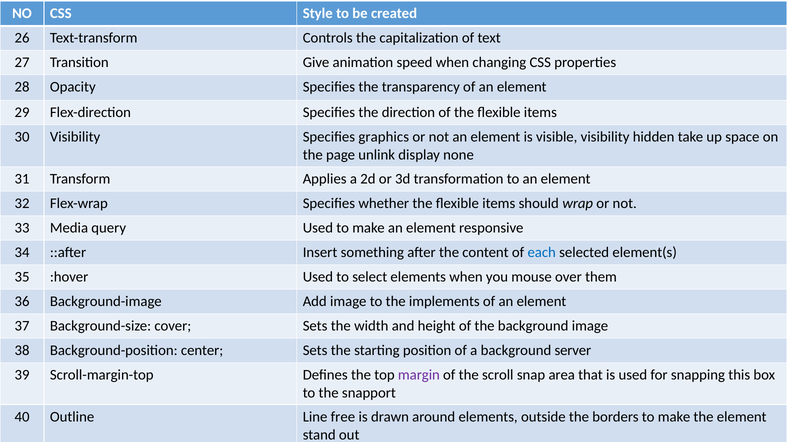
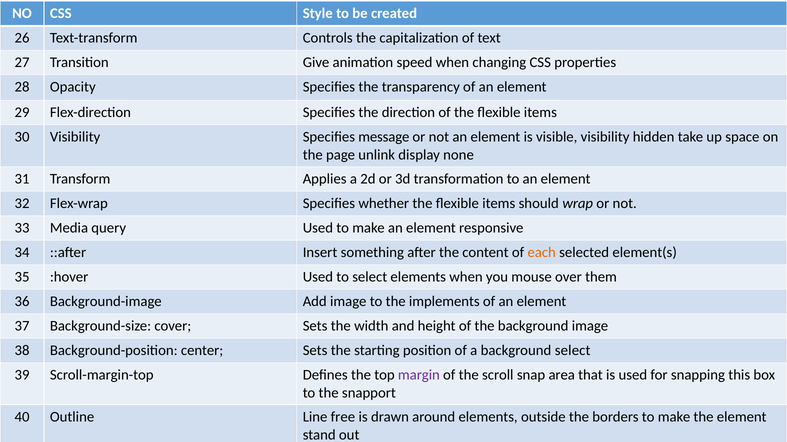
graphics: graphics -> message (384, 137)
each colour: blue -> orange (542, 253)
background server: server -> select (573, 351)
